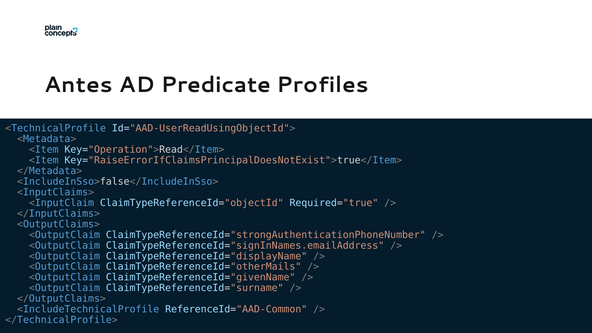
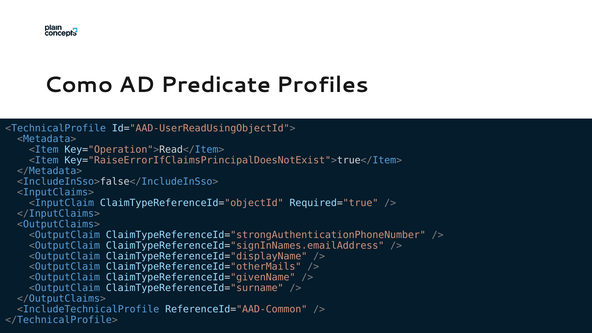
Antes: Antes -> Como (79, 85)
